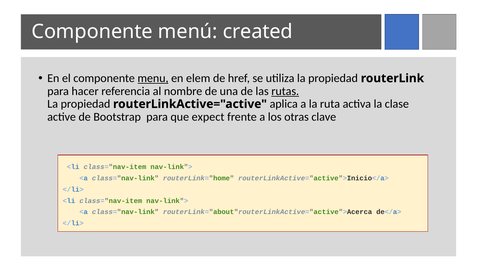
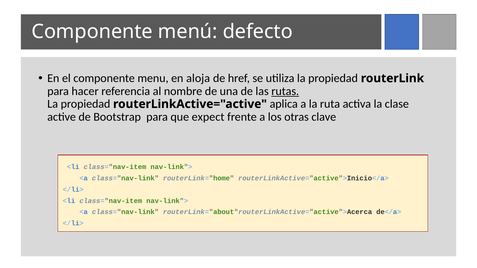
created: created -> defecto (258, 32)
menu underline: present -> none (153, 78)
elem: elem -> aloja (198, 78)
